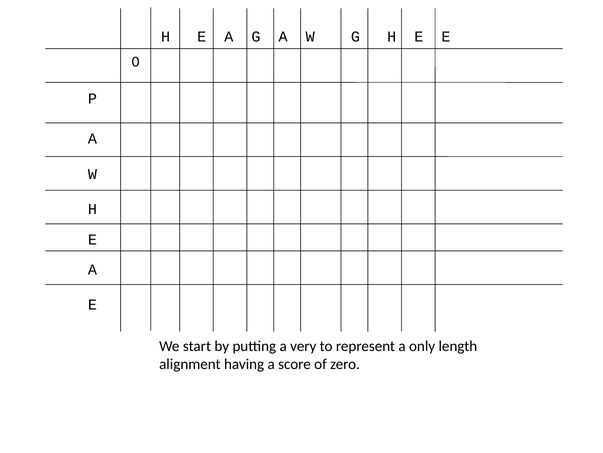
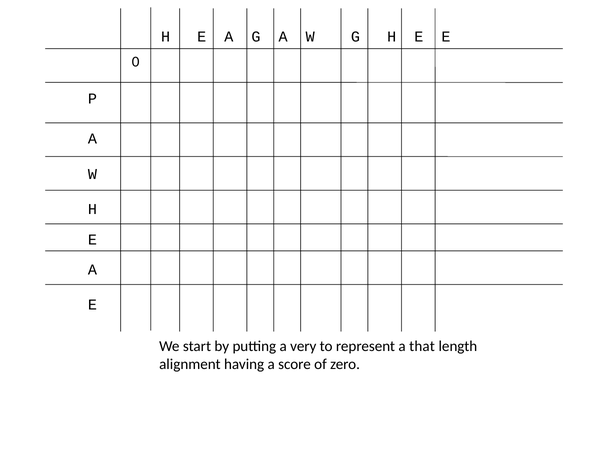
only: only -> that (422, 346)
